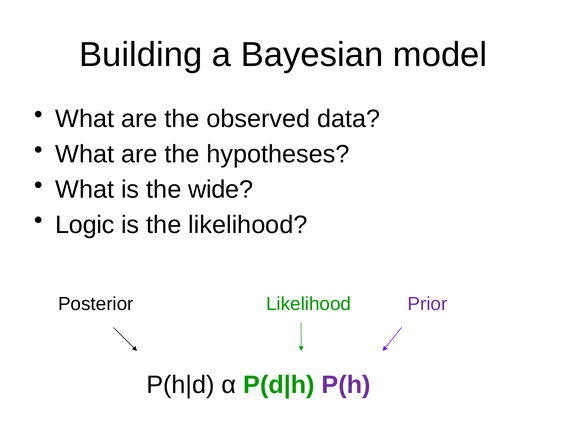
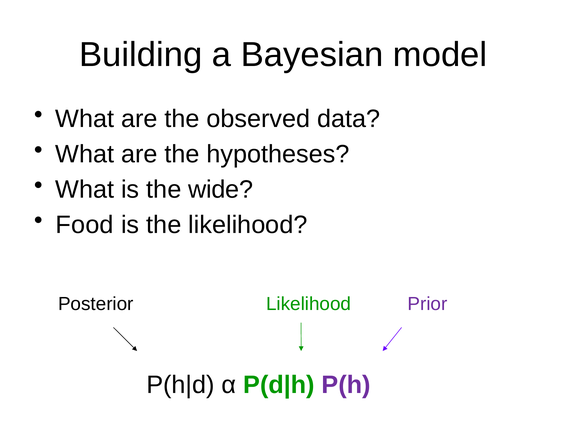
Logic: Logic -> Food (85, 225)
